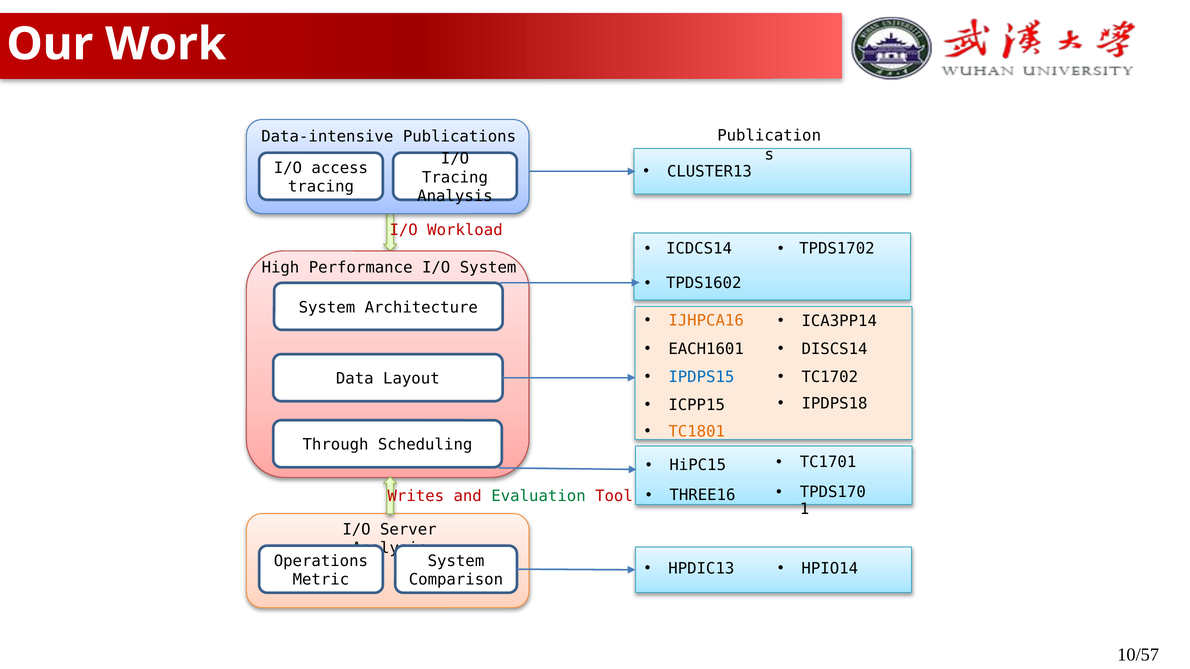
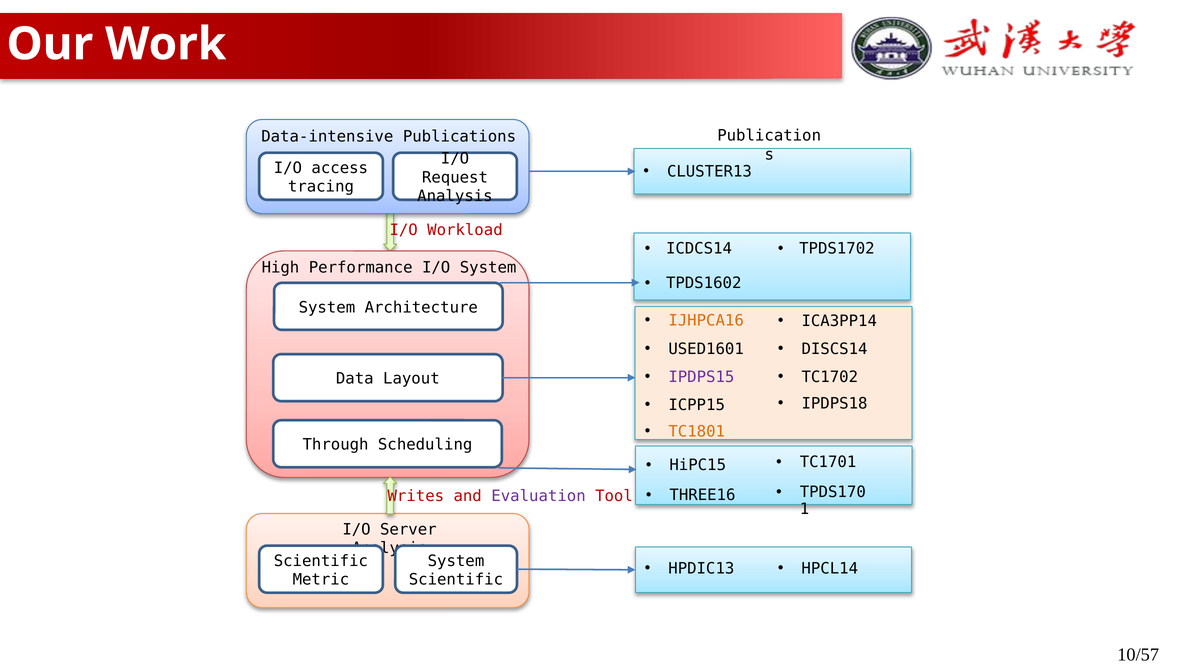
Tracing: Tracing -> Request (455, 177)
EACH1601: EACH1601 -> USED1601 (706, 349)
IPDPS15 colour: blue -> purple (701, 377)
Evaluation colour: green -> purple (539, 496)
Operations: Operations -> Scientific (321, 561)
HPIO14: HPIO14 -> HPCL14 (830, 569)
Comparison: Comparison -> Scientific (456, 580)
